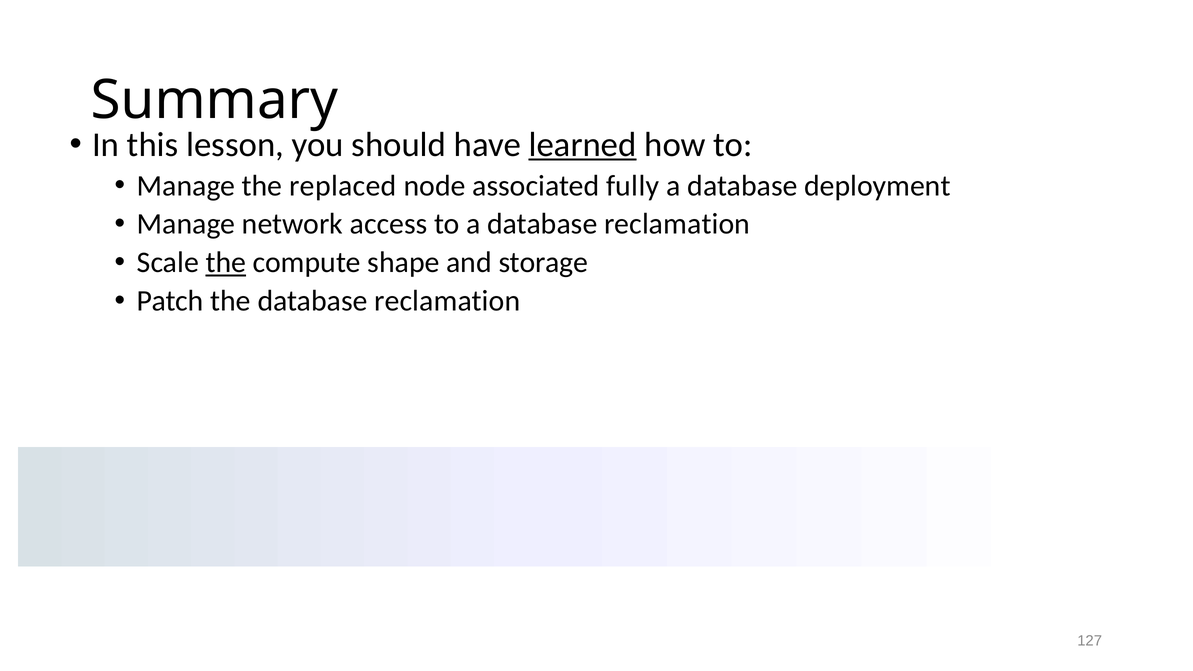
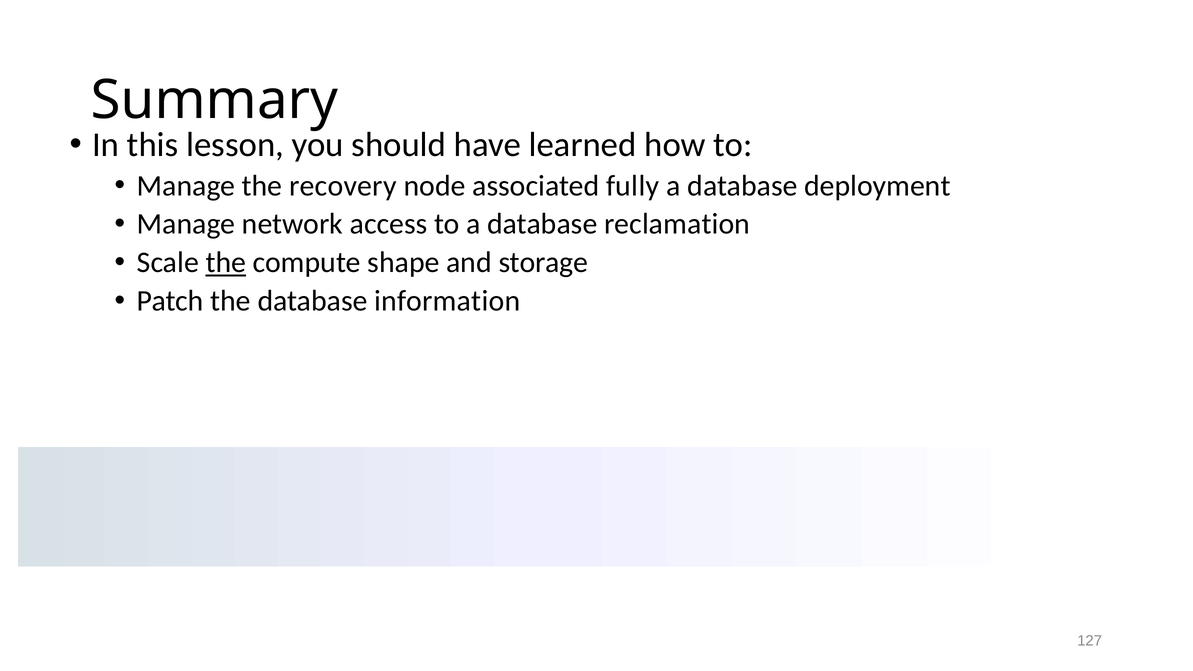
learned underline: present -> none (583, 145)
replaced: replaced -> recovery (343, 186)
the database reclamation: reclamation -> information (447, 301)
